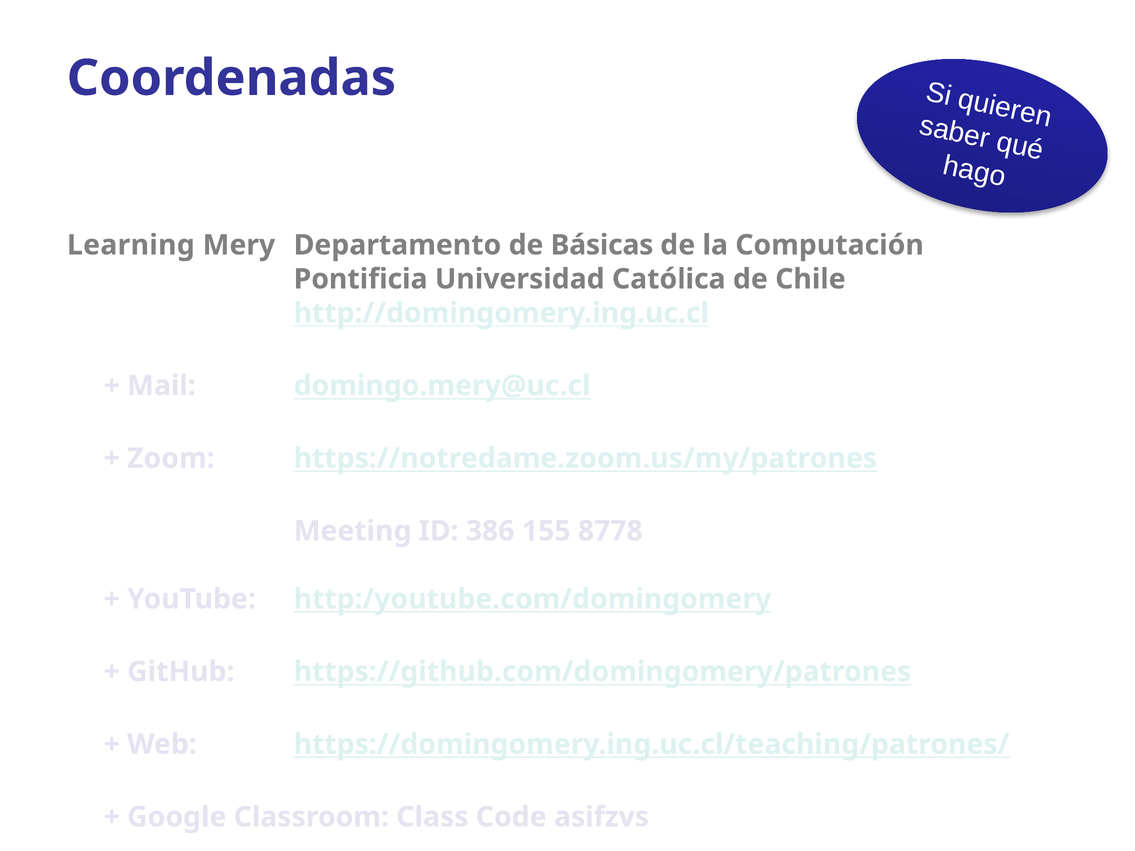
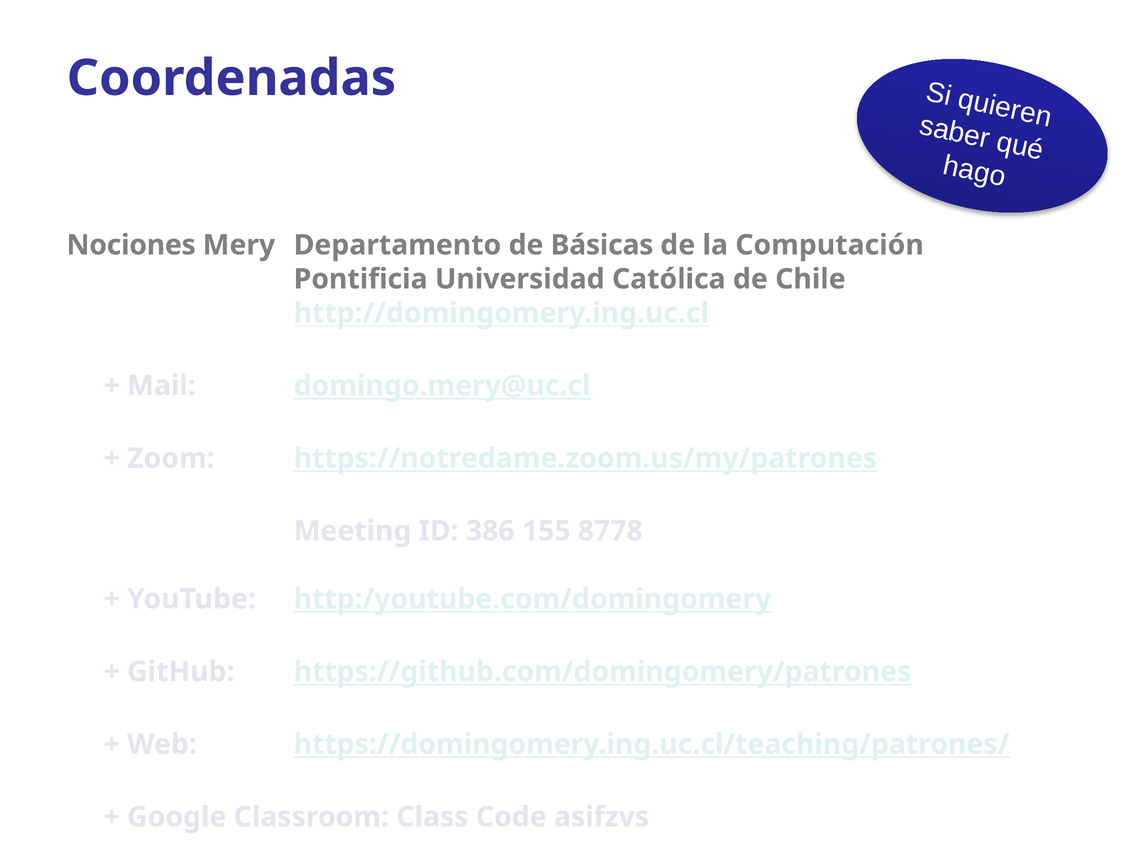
Learning: Learning -> Nociones (131, 245)
